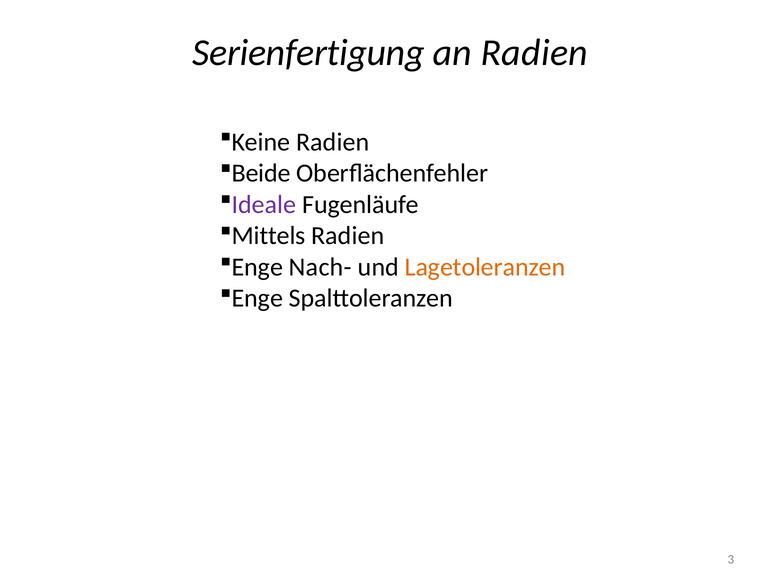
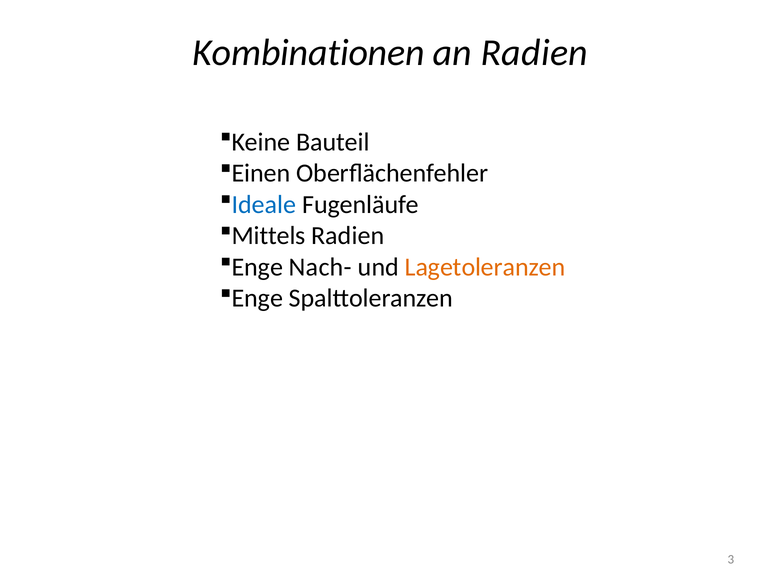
Serienfertigung: Serienfertigung -> Kombinationen (309, 53)
Keine Radien: Radien -> Bauteil (333, 142)
Beide: Beide -> Einen (261, 173)
Ideale colour: purple -> blue (264, 204)
